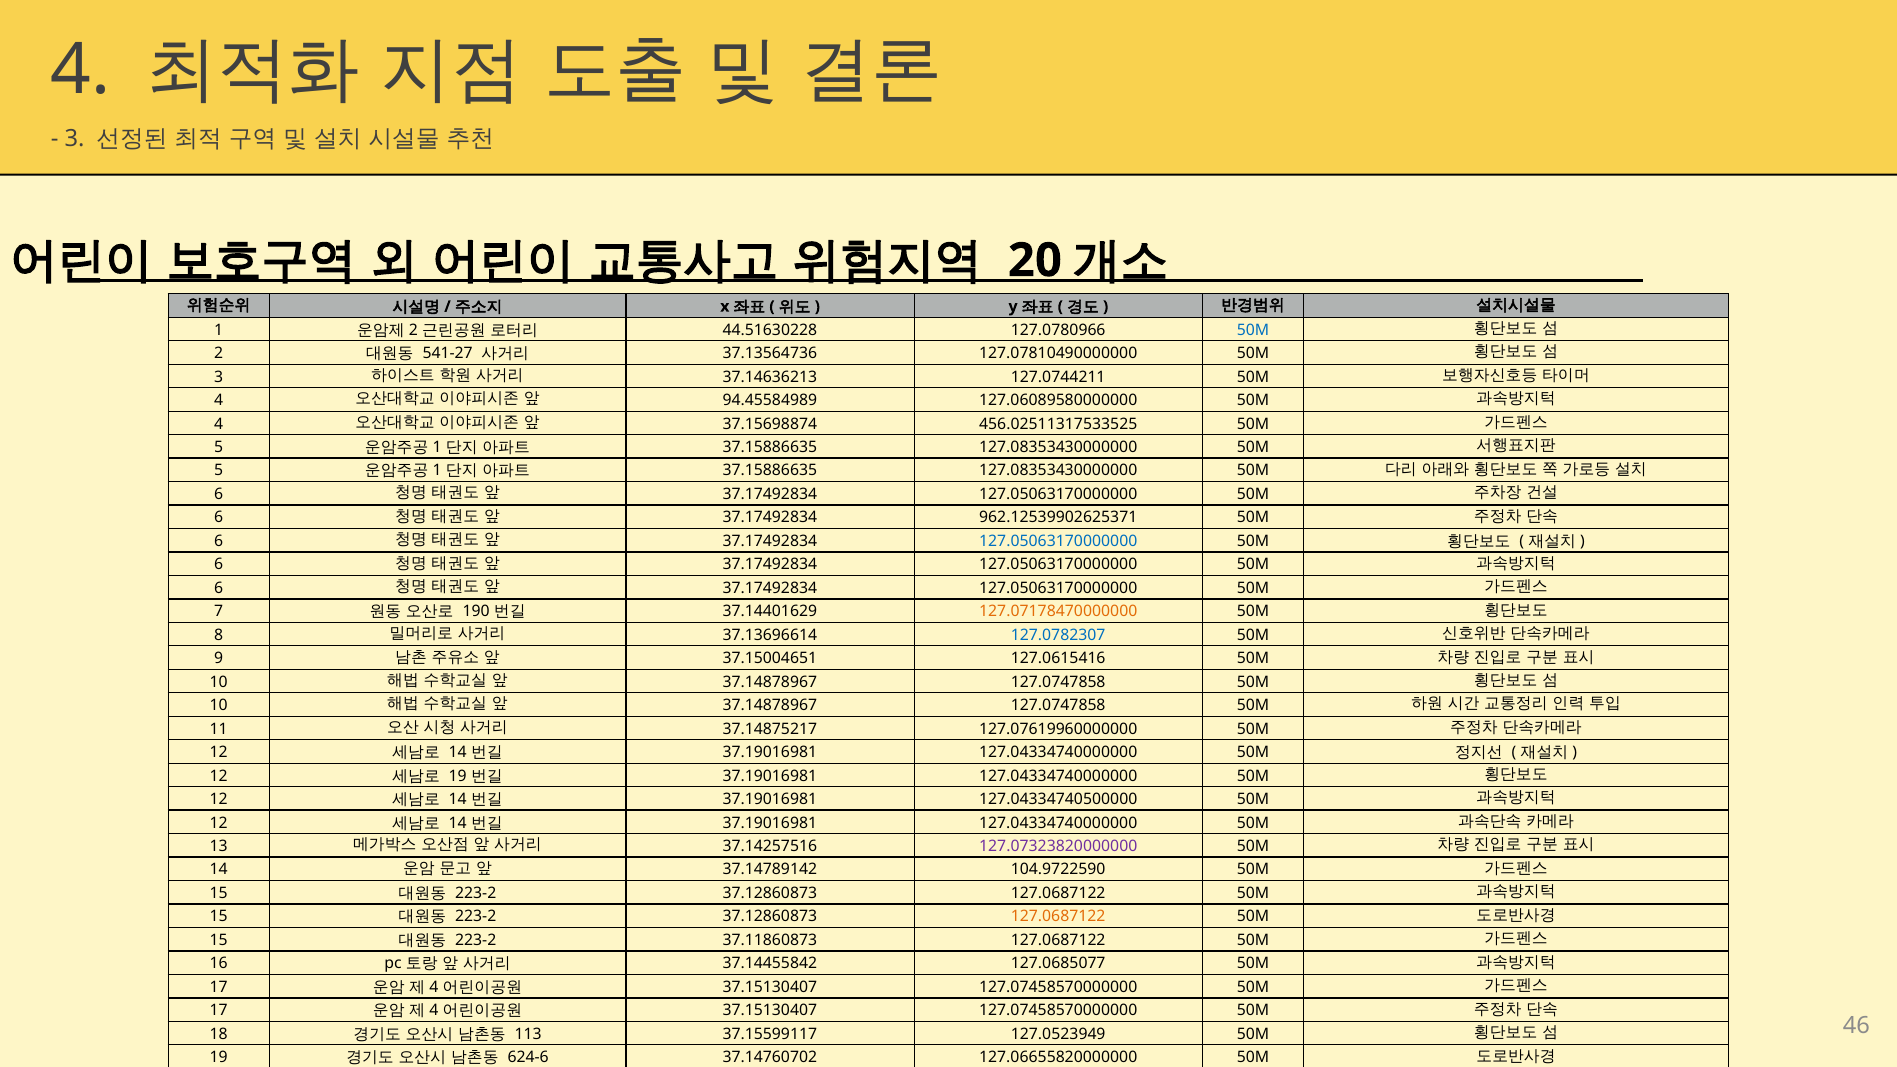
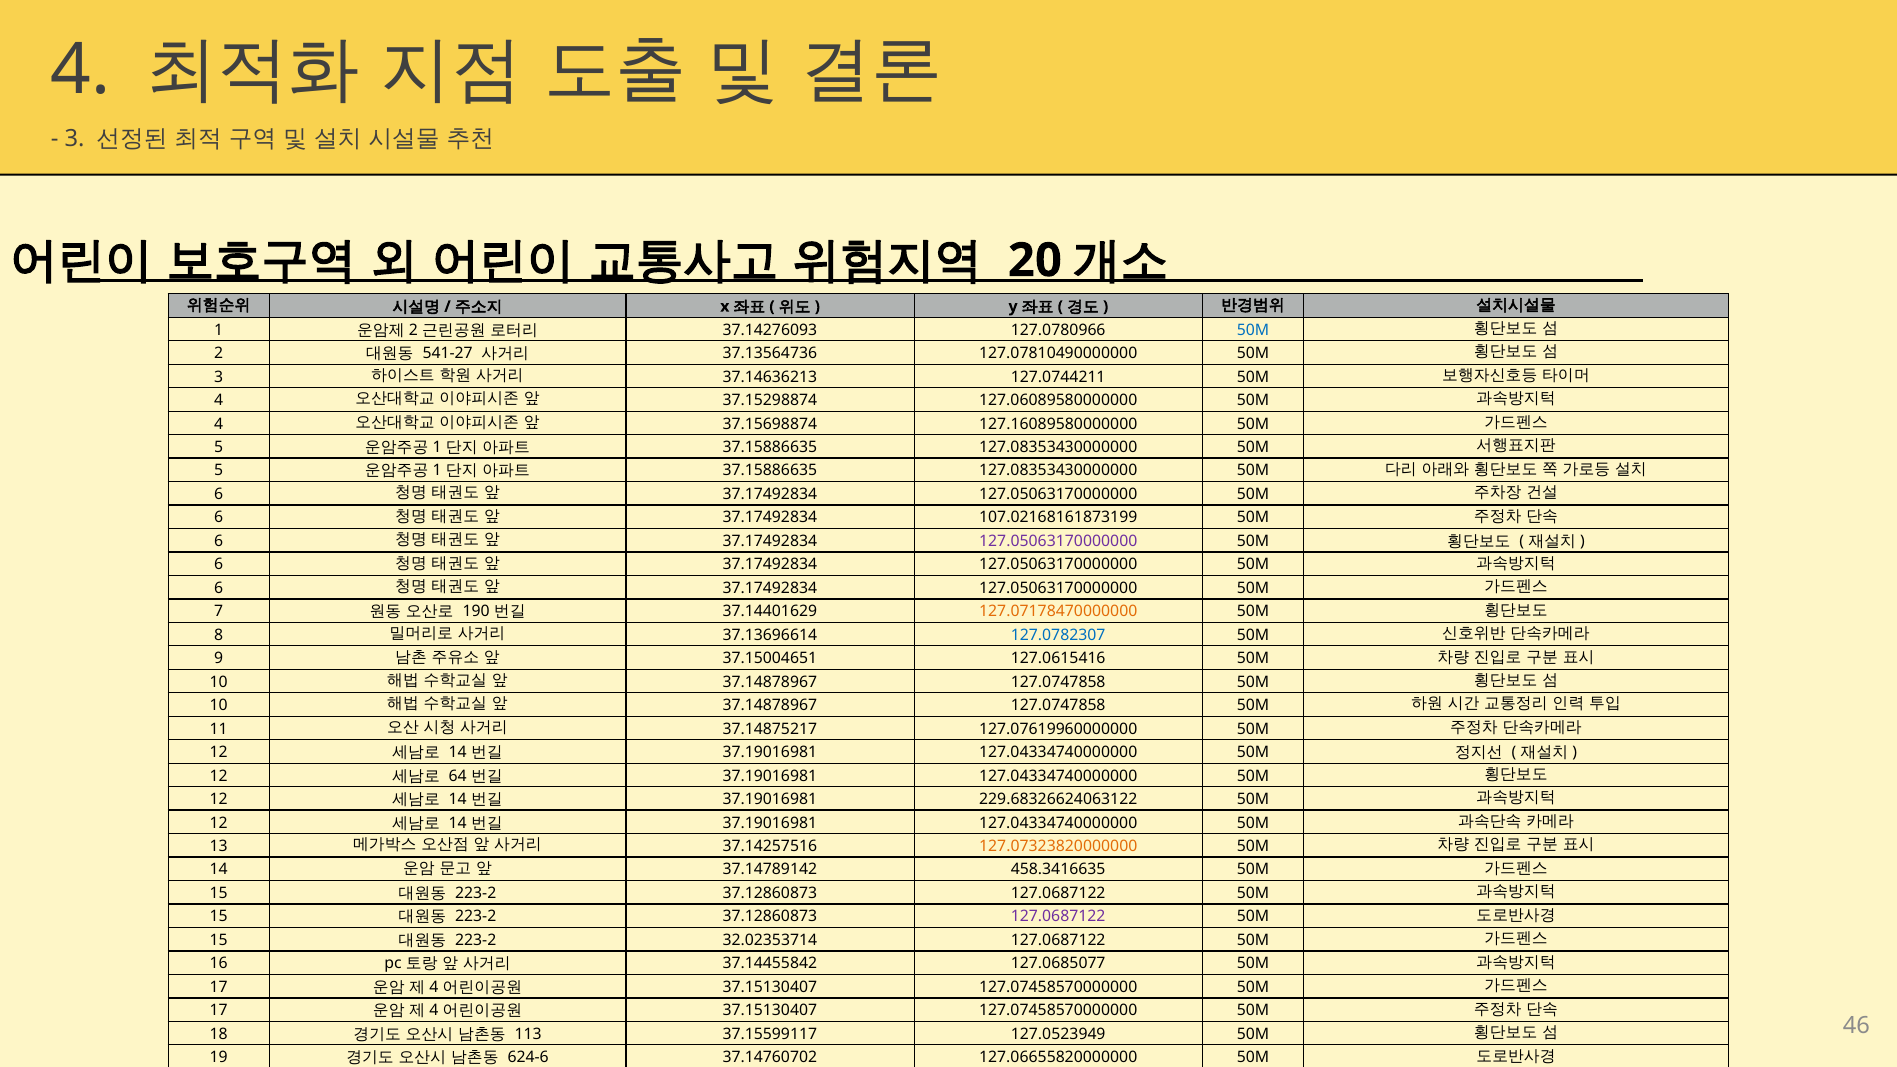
44.51630228: 44.51630228 -> 37.14276093 (770, 330)
94.45584989: 94.45584989 -> 37.15298874 (770, 400)
456.02511317533525: 456.02511317533525 -> 127.16089580000000 (1058, 424)
962.12539902625371: 962.12539902625371 -> 107.02168161873199 (1058, 518)
127.05063170000000 colour: blue -> purple (1058, 541)
19: 19 -> 64 (458, 776)
127.04334740500000: 127.04334740500000 -> 229.68326624063122 (1058, 799)
127.07323820000000 colour: purple -> orange (1058, 846)
104.9722590: 104.9722590 -> 458.3416635 (1058, 870)
127.0687122 colour: orange -> purple (1058, 917)
37.11860873: 37.11860873 -> 32.02353714 (770, 940)
